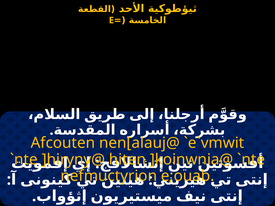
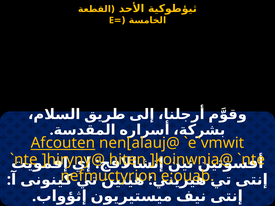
Afcouten underline: none -> present (63, 143)
